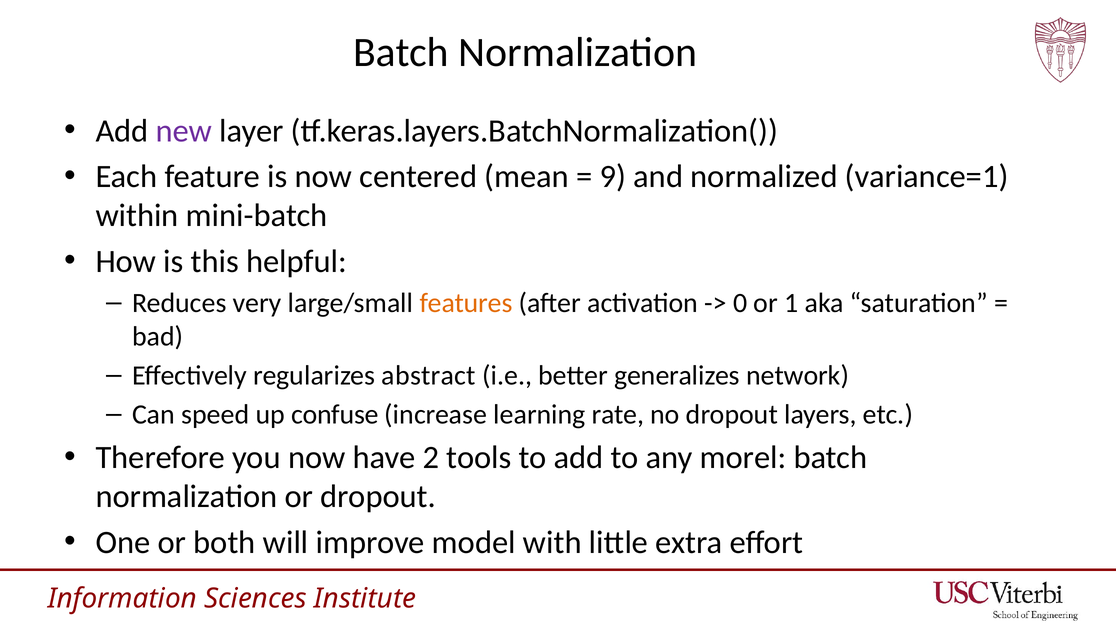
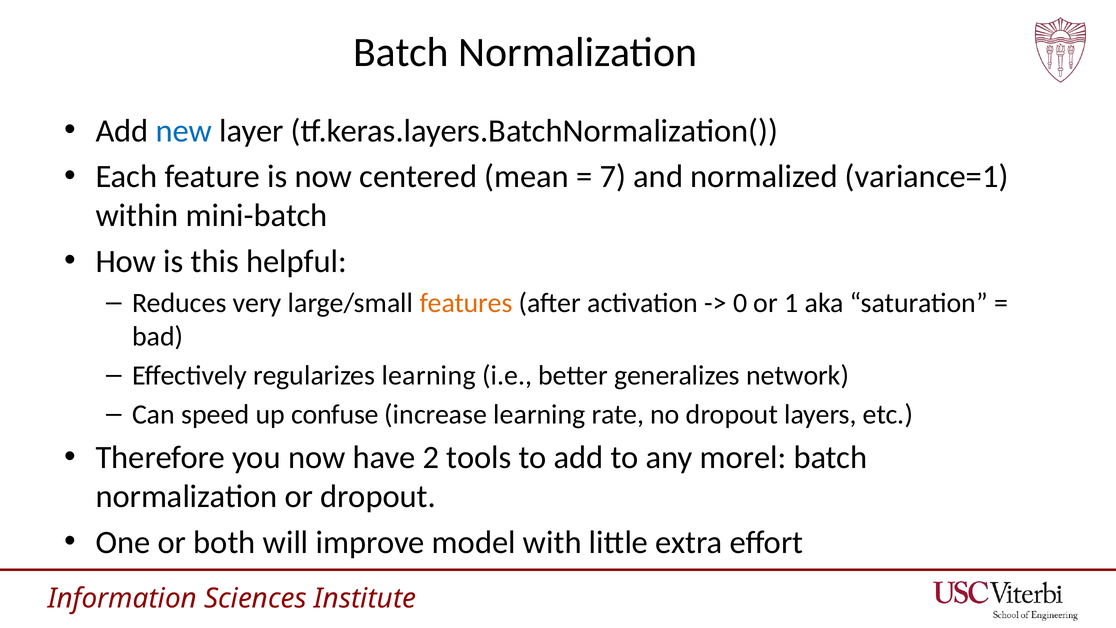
new colour: purple -> blue (184, 131)
9: 9 -> 7 (613, 176)
regularizes abstract: abstract -> learning (429, 375)
